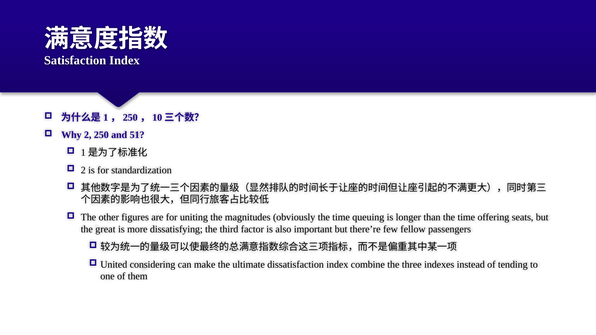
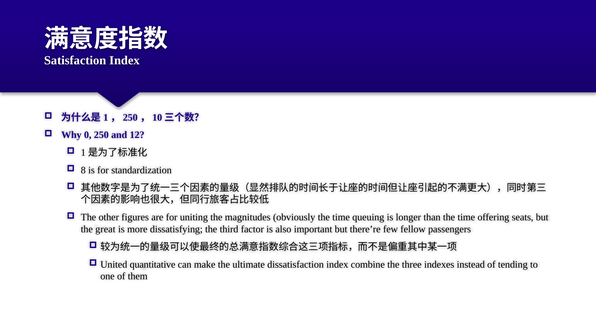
Why 2: 2 -> 0 (88, 135)
51: 51 -> 12 (137, 135)
2: 2 -> 8 (83, 170)
considering: considering -> quantitative (153, 265)
